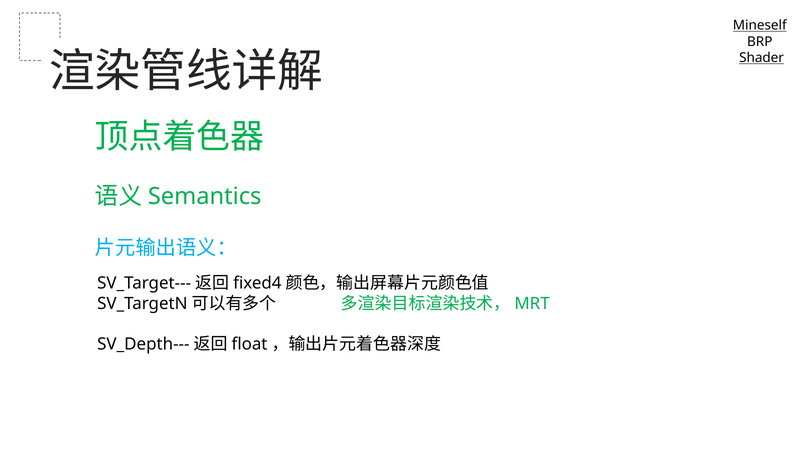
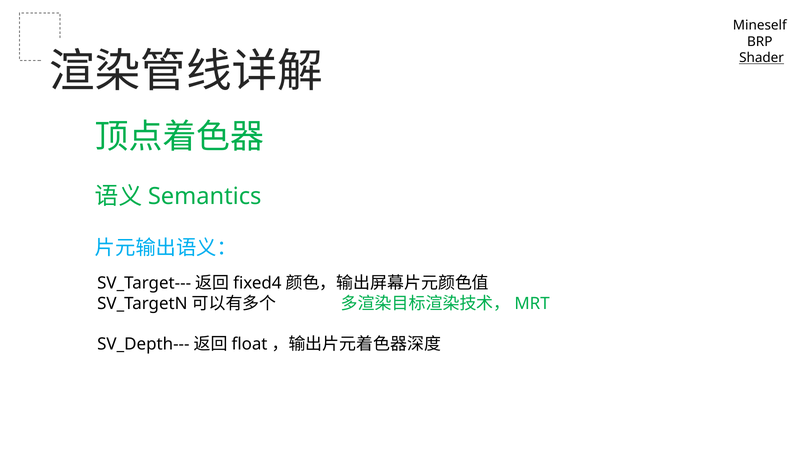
Mineself underline: present -> none (760, 25)
